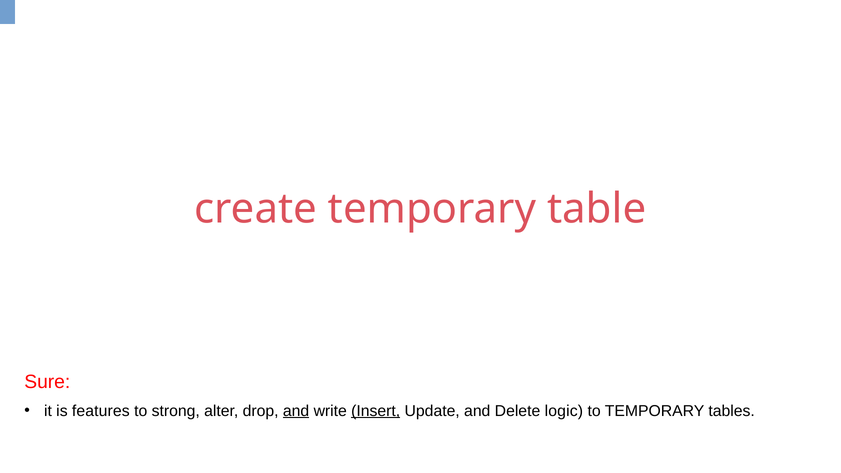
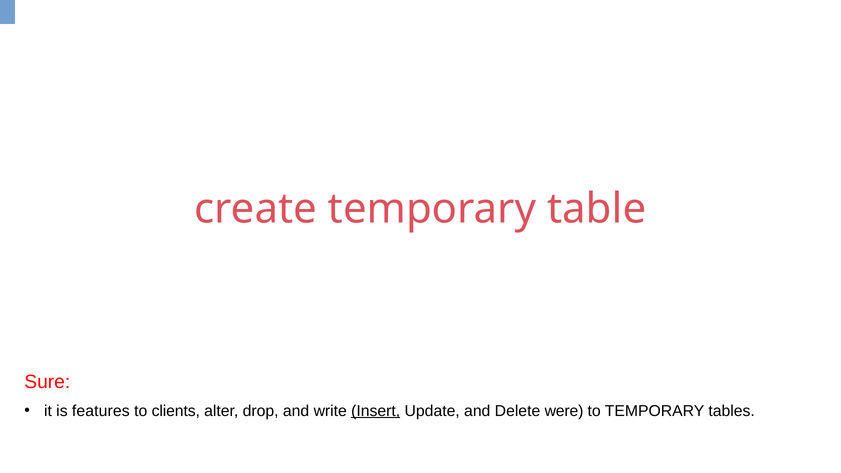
strong: strong -> clients (176, 411)
and underline: present -> none (296, 411)
logic: logic -> were (564, 411)
